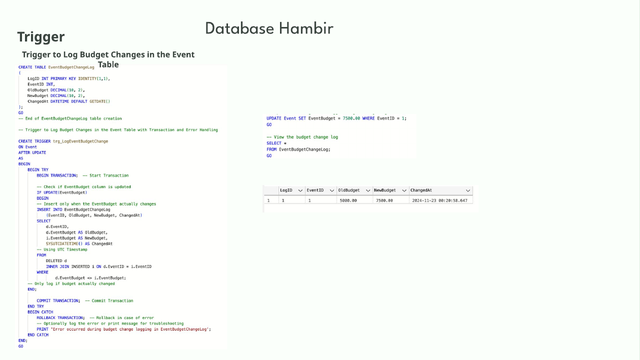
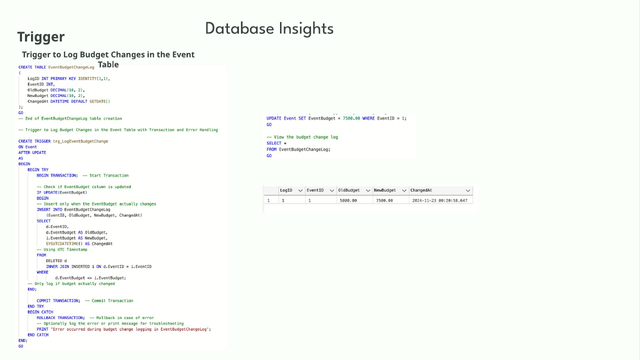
Hambir: Hambir -> Insights (306, 28)
